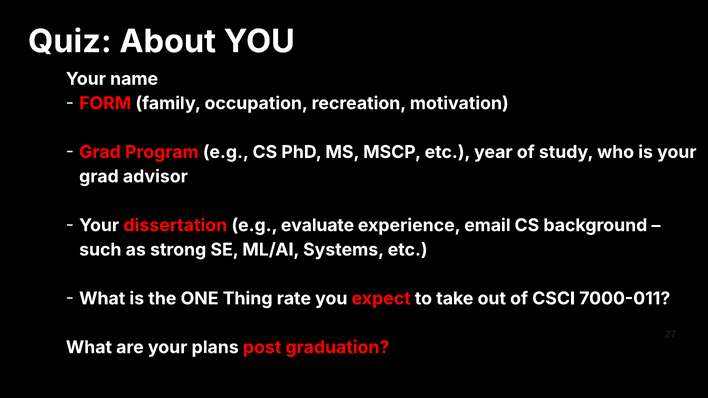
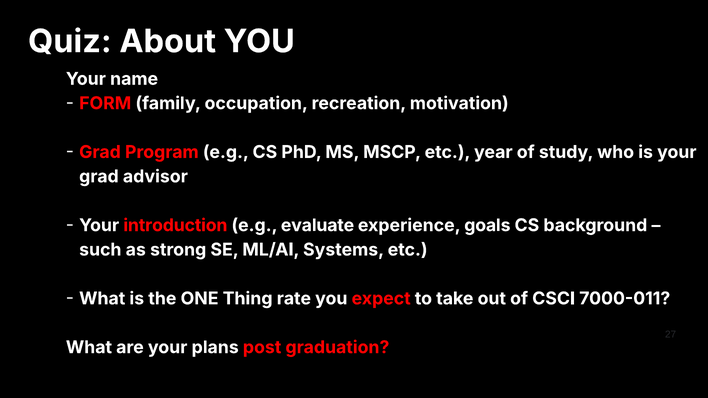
dissertation: dissertation -> introduction (175, 225)
email: email -> goals (487, 225)
